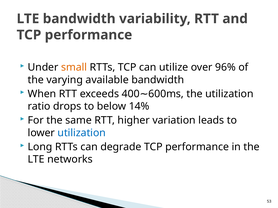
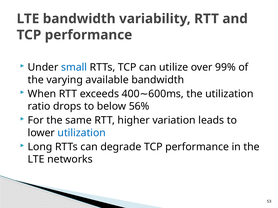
small colour: orange -> blue (74, 67)
96%: 96% -> 99% (225, 67)
14%: 14% -> 56% (139, 107)
